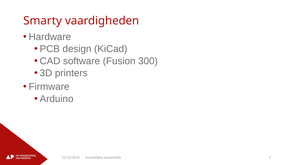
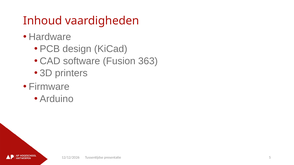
Smarty: Smarty -> Inhoud (43, 21)
300: 300 -> 363 (148, 61)
